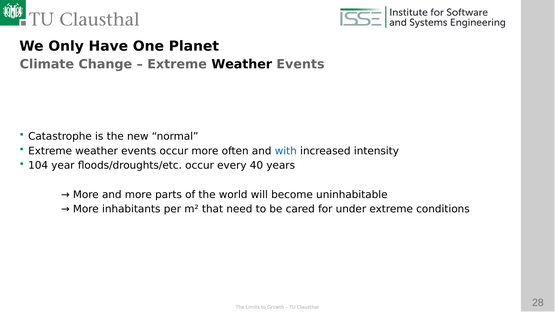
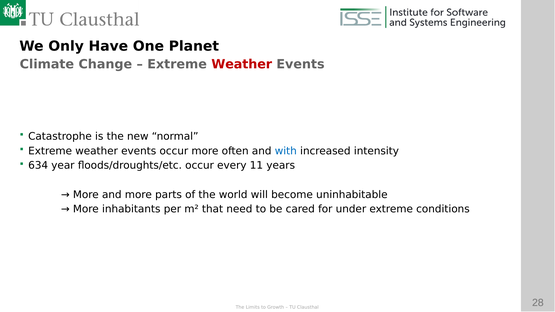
Weather colour: black -> red (242, 64)
104: 104 -> 634 (38, 166)
40: 40 -> 11 (256, 166)
